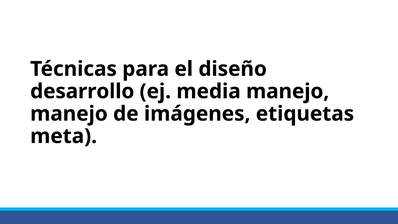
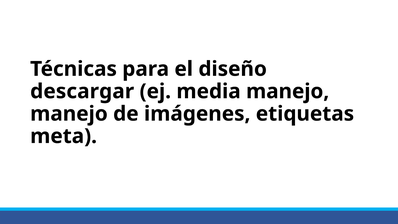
desarrollo: desarrollo -> descargar (82, 91)
